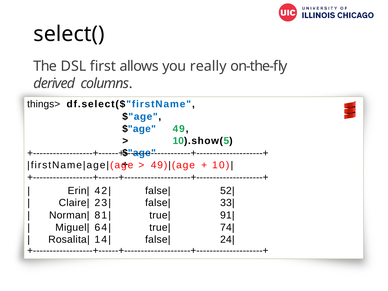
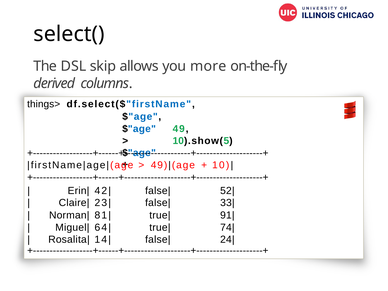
first: first -> skip (103, 66)
really: really -> more (208, 66)
